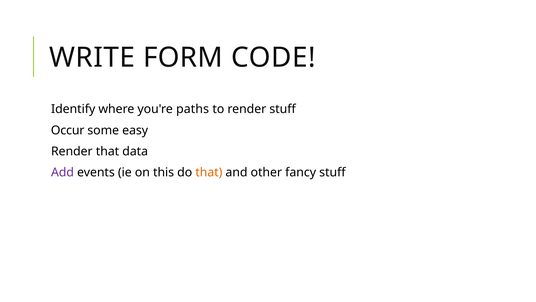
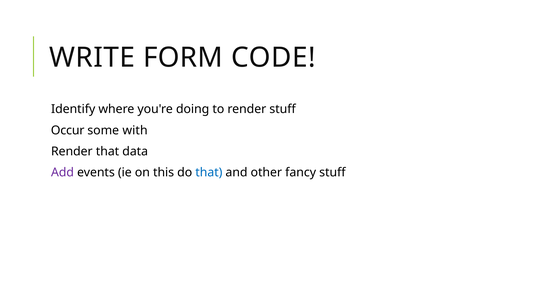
paths: paths -> doing (193, 109)
easy: easy -> with (135, 130)
that colour: orange -> blue (209, 172)
